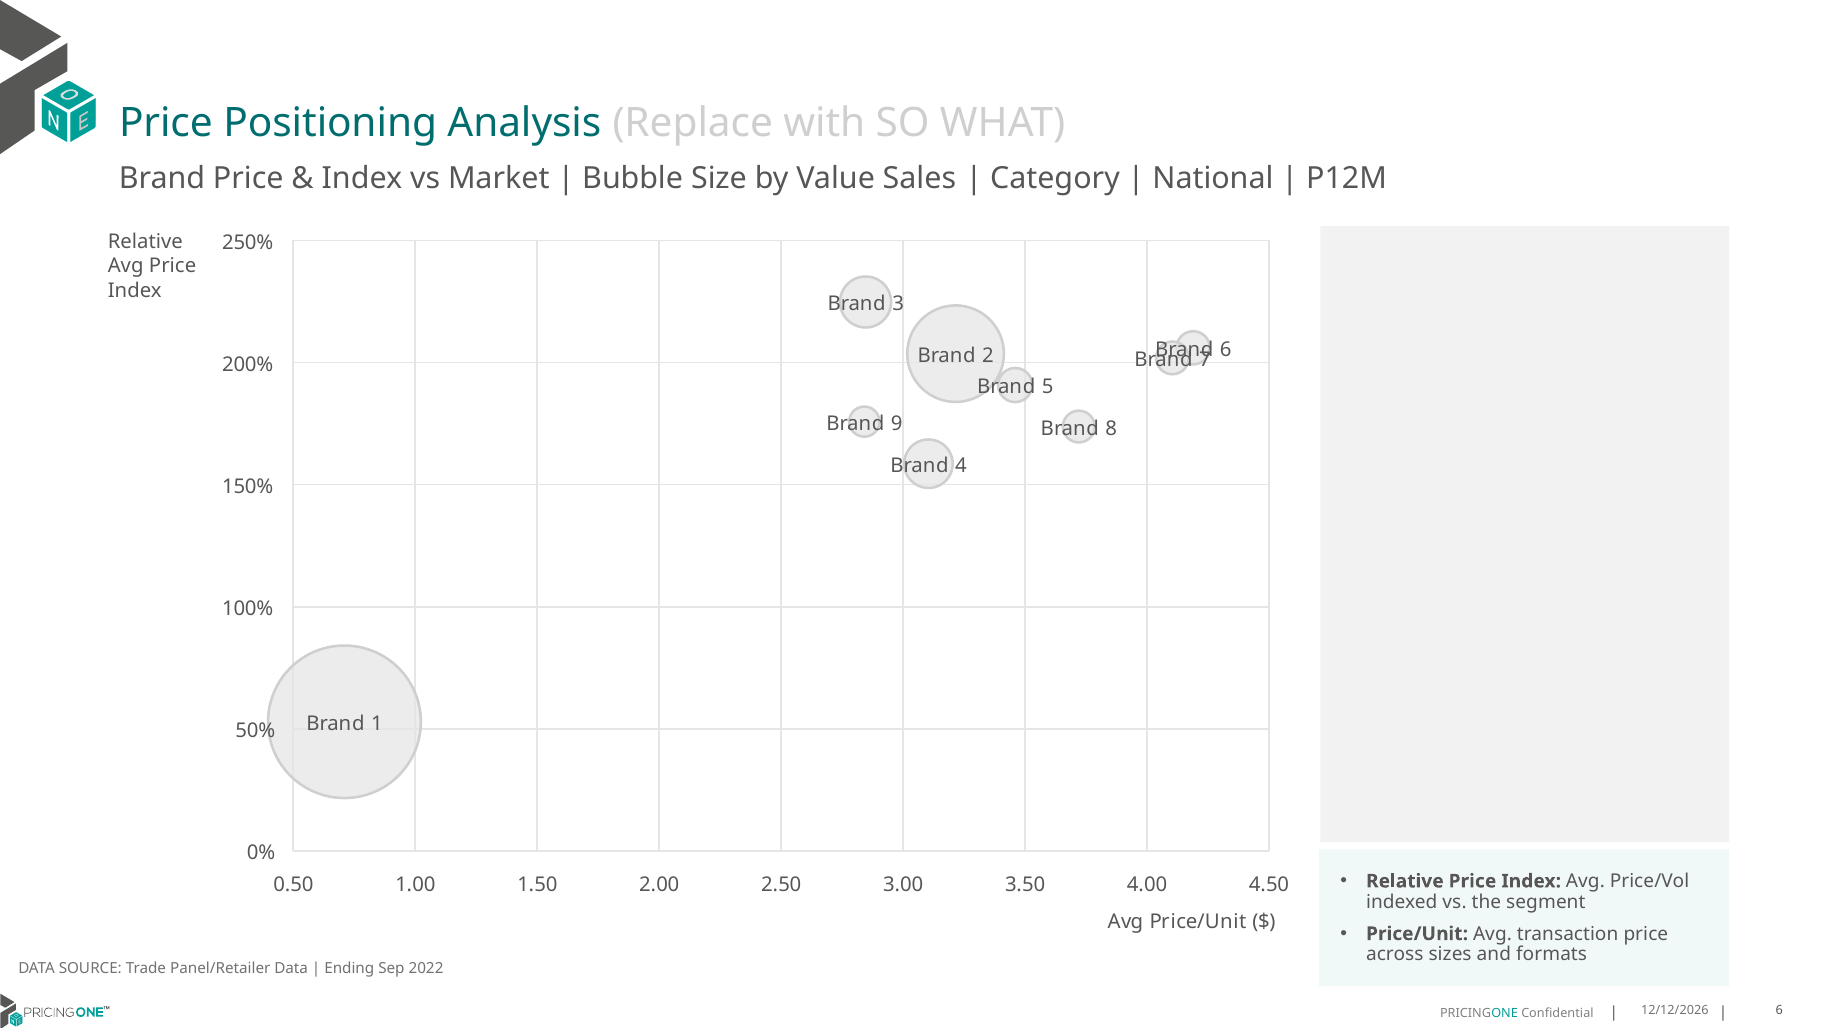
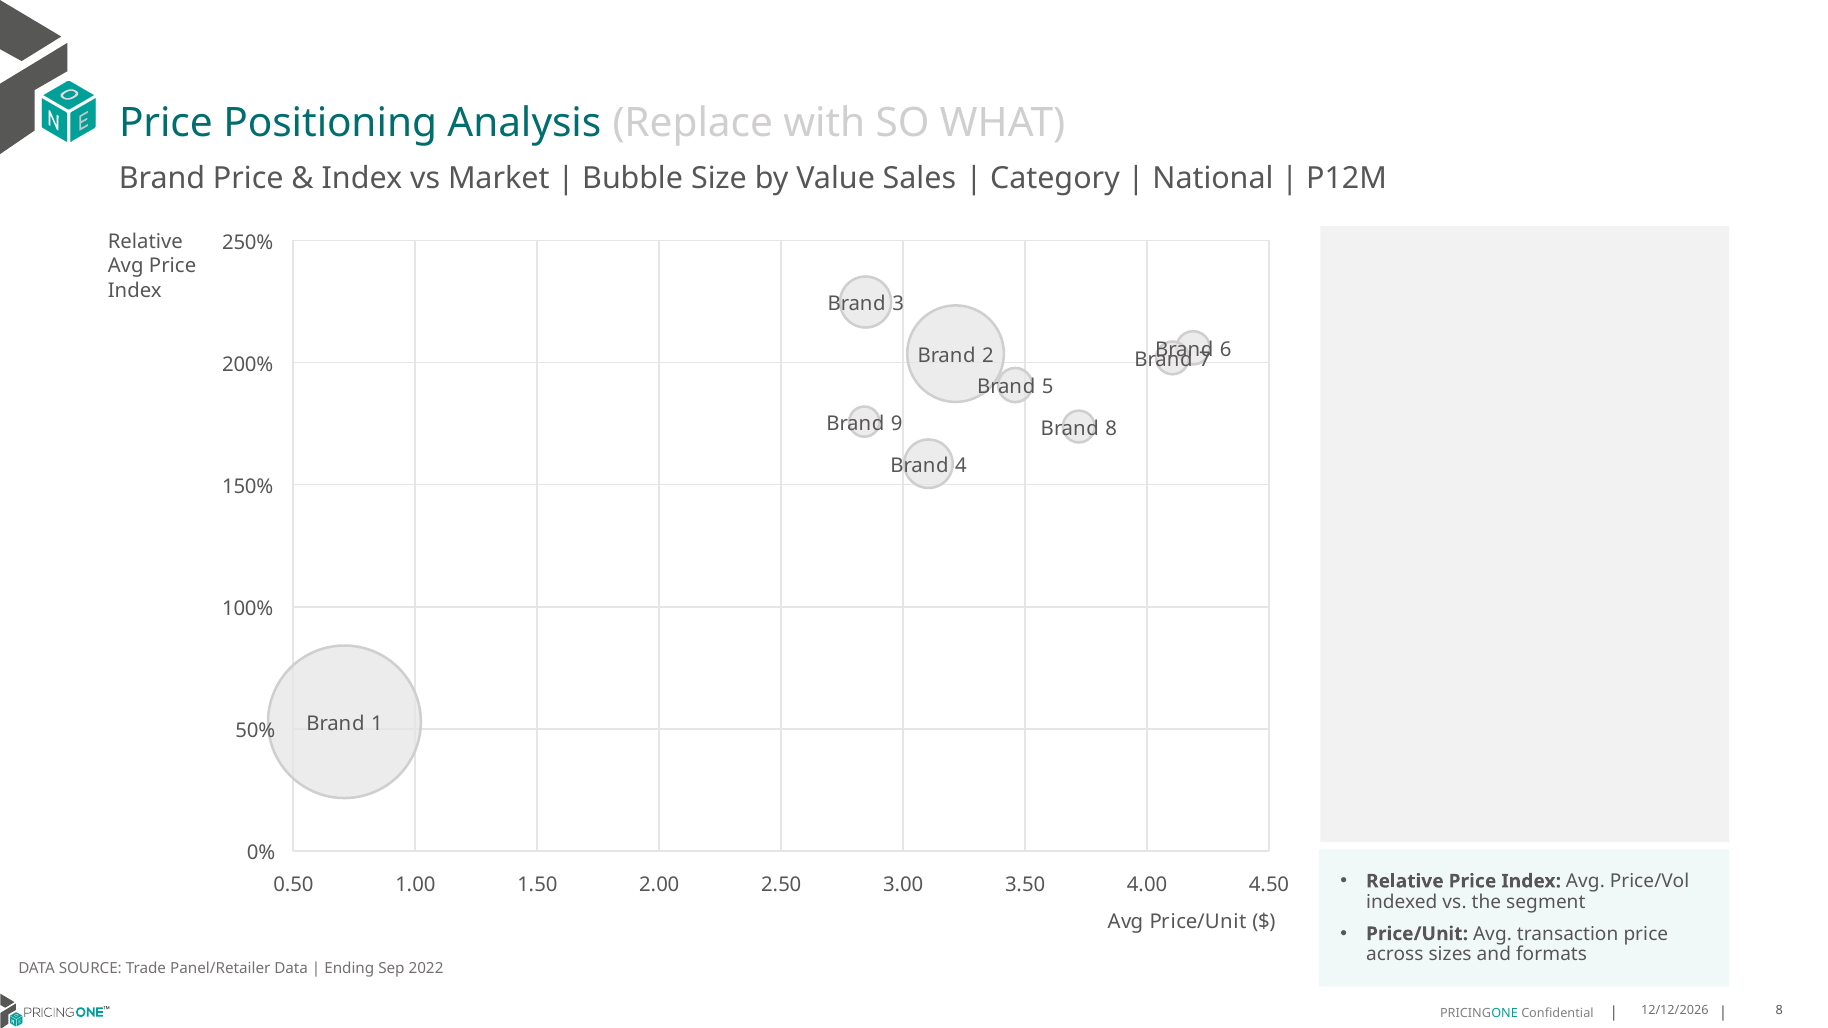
6: 6 -> 8 (1779, 1011)
